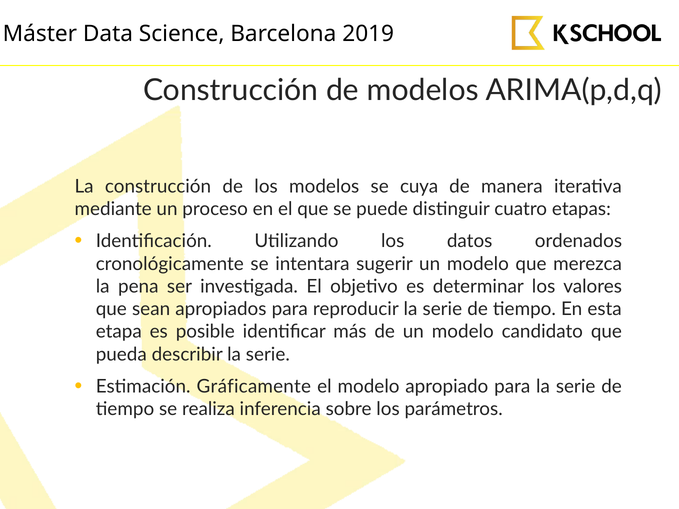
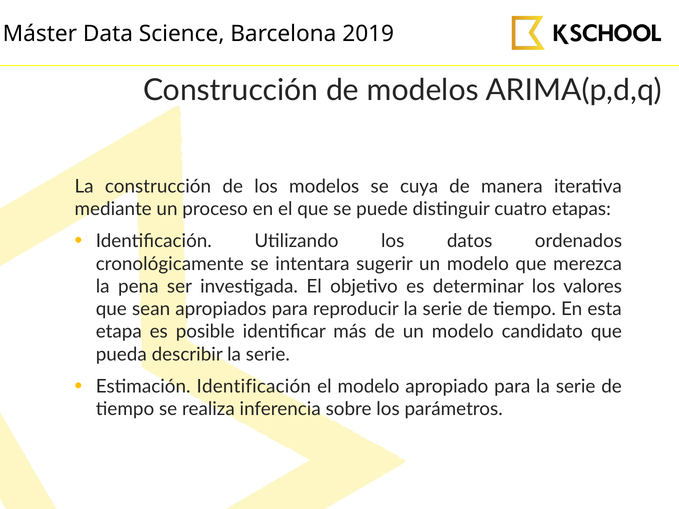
Estimación Gráficamente: Gráficamente -> Identificación (254, 387)
